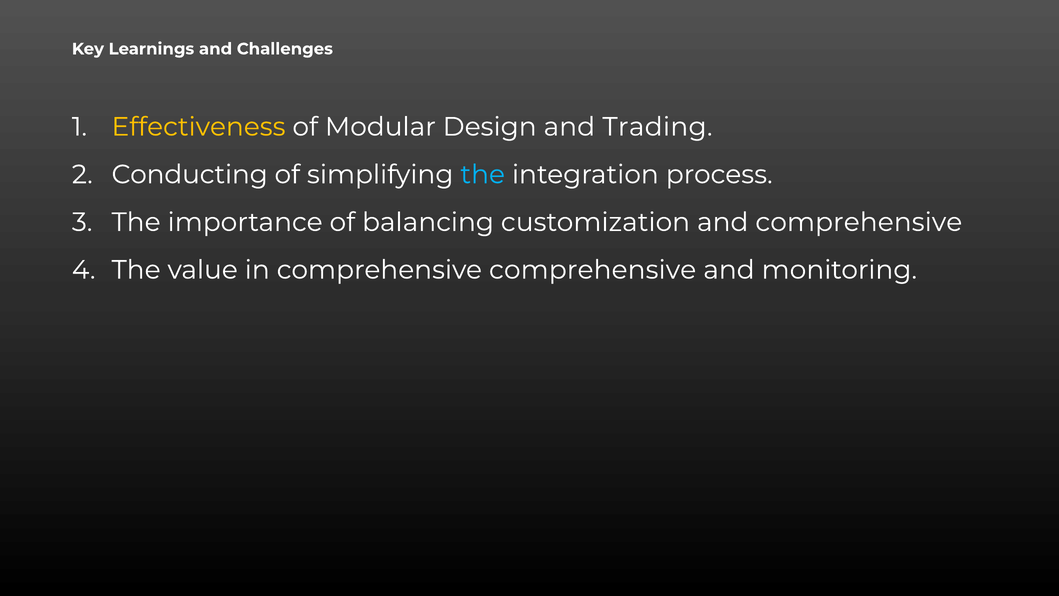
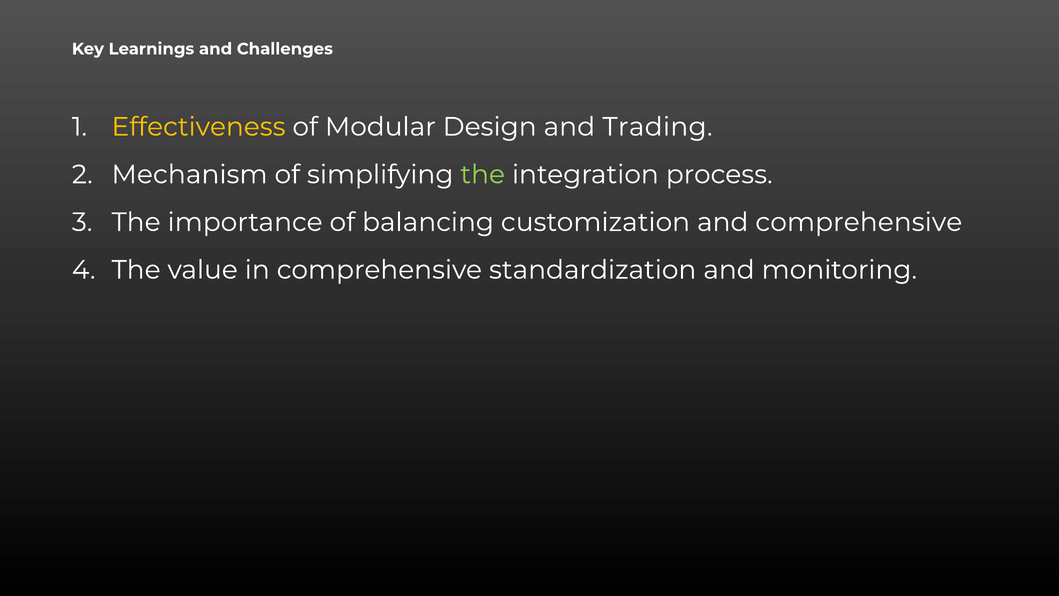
Conducting: Conducting -> Mechanism (190, 174)
the colour: light blue -> light green (483, 174)
comprehensive comprehensive: comprehensive -> standardization (593, 270)
